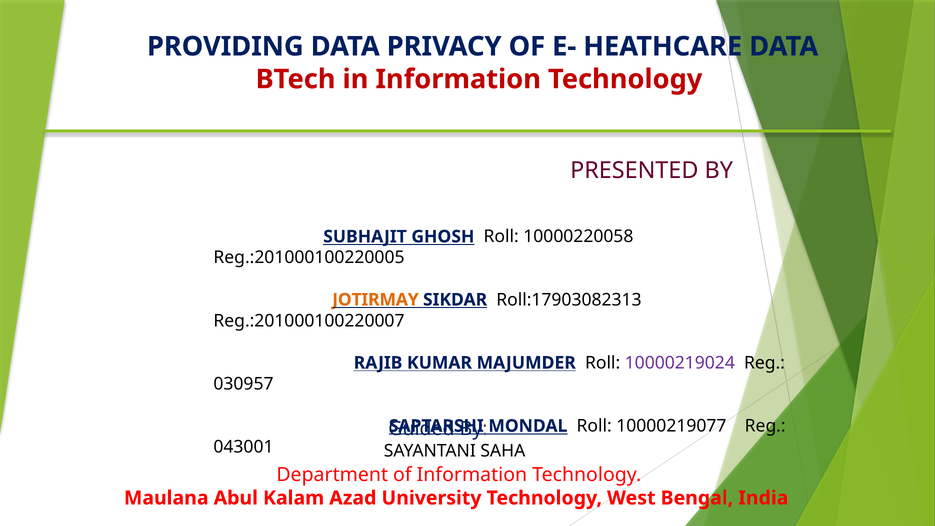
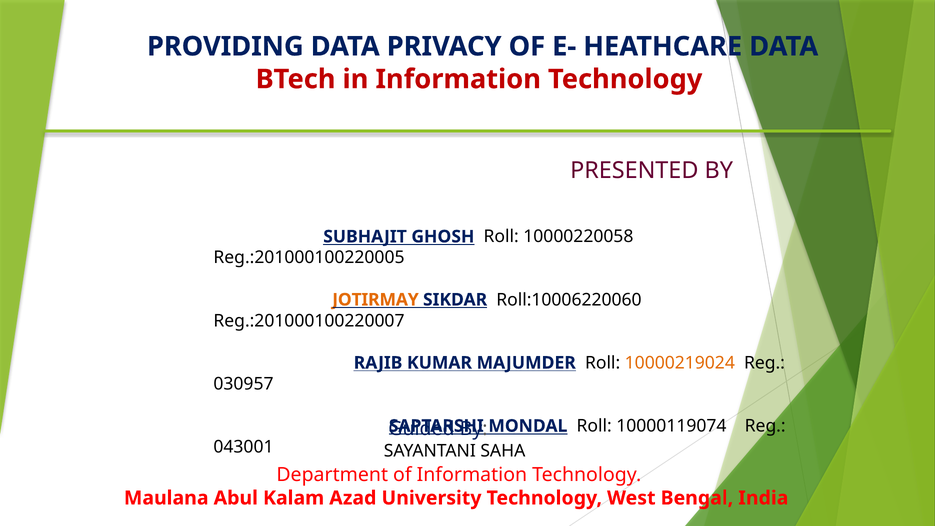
Roll:17903082313: Roll:17903082313 -> Roll:10006220060 (569, 300)
10000219024 colour: purple -> orange (680, 363)
10000219077: 10000219077 -> 10000119074 (671, 426)
